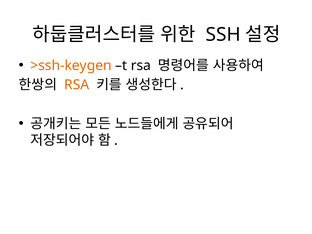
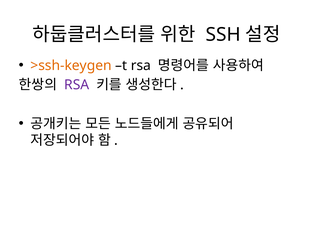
RSA colour: orange -> purple (77, 85)
